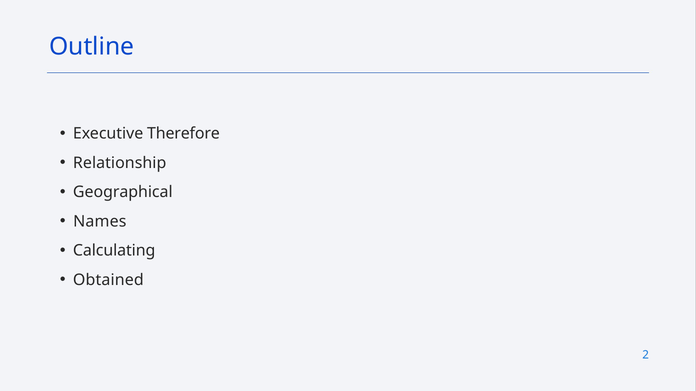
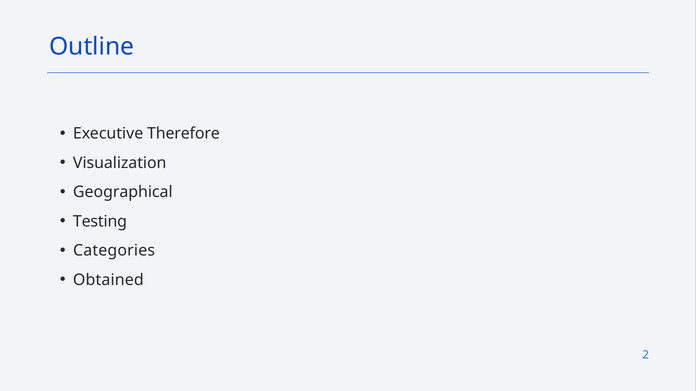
Relationship: Relationship -> Visualization (120, 163)
Names: Names -> Testing (100, 222)
Calculating: Calculating -> Categories (114, 251)
